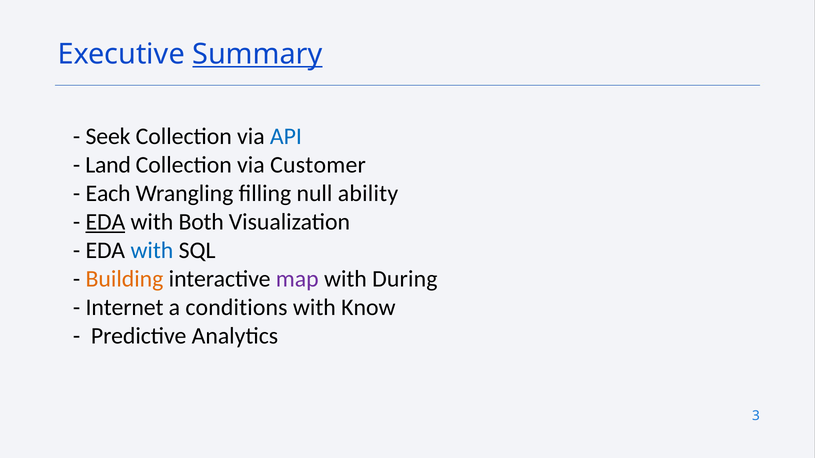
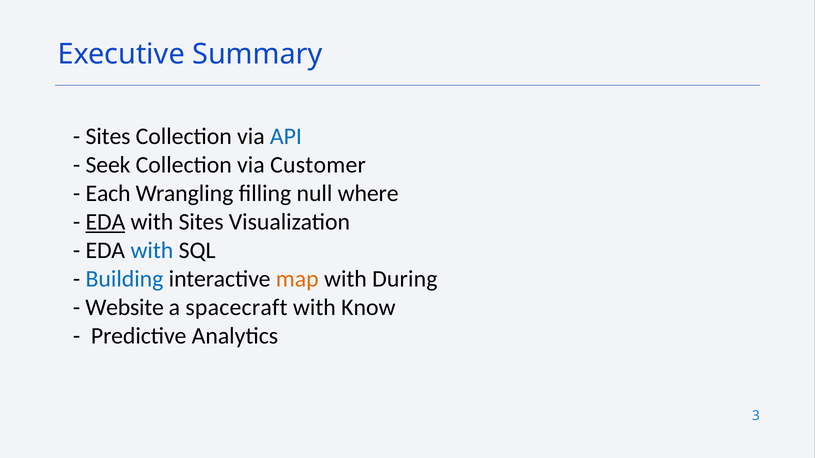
Summary underline: present -> none (257, 54)
Seek: Seek -> Sites (108, 137)
Land: Land -> Seek (108, 165)
ability: ability -> where (368, 194)
with Both: Both -> Sites (201, 222)
Building colour: orange -> blue (124, 279)
map colour: purple -> orange (297, 279)
Internet: Internet -> Website (125, 308)
conditions: conditions -> spacecraft (236, 308)
